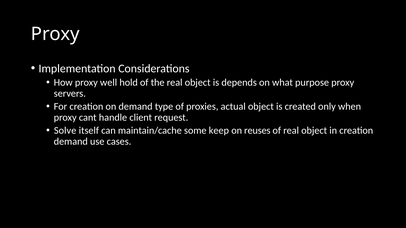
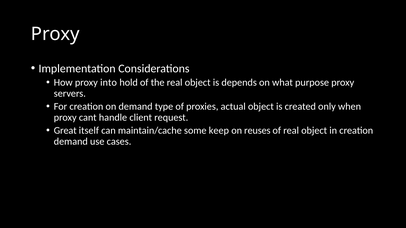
well: well -> into (109, 83)
Solve: Solve -> Great (65, 131)
